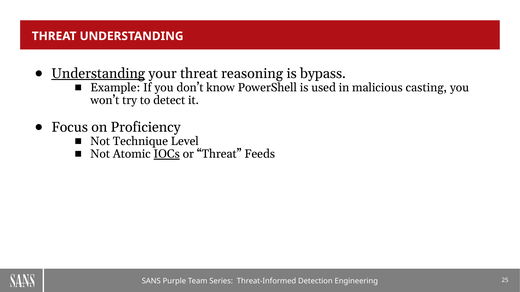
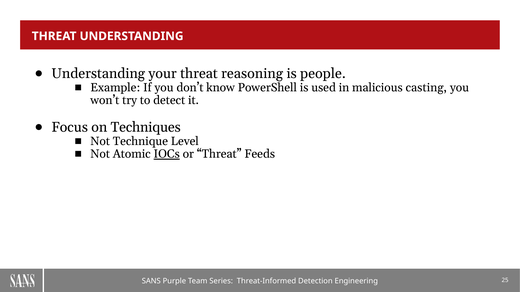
Understanding underline: present -> none (98, 74)
bypass: bypass -> people (323, 74)
Proficiency: Proficiency -> Techniques (146, 127)
